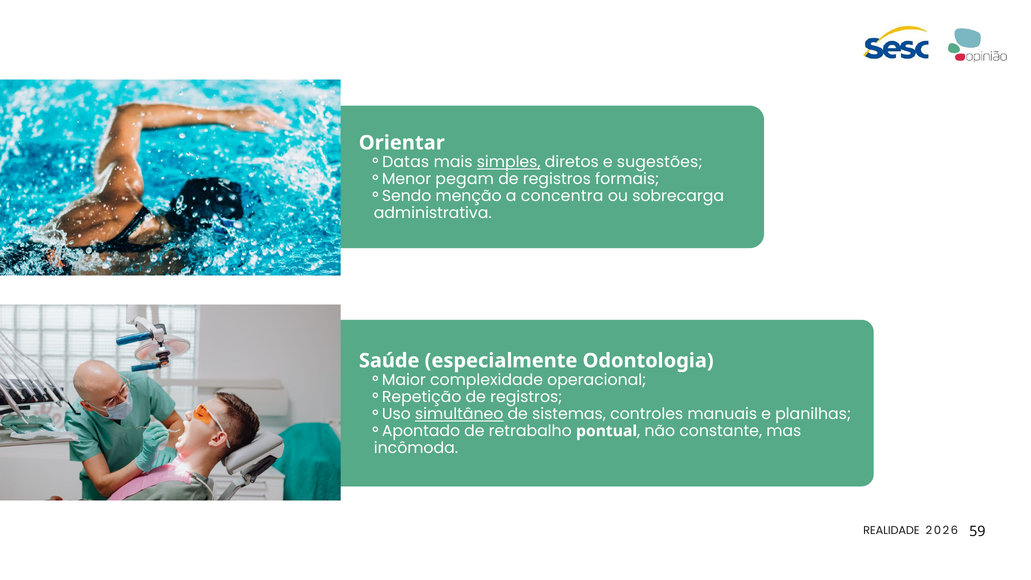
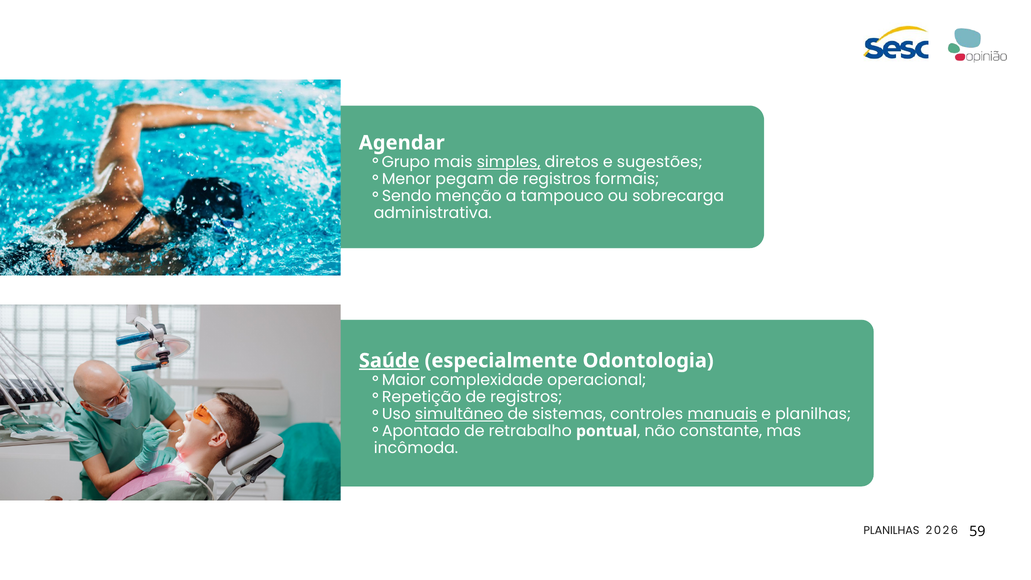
Orientar: Orientar -> Agendar (402, 143)
Datas: Datas -> Grupo (406, 162)
concentra: concentra -> tampouco (562, 196)
Saúde underline: none -> present (389, 361)
manuais underline: none -> present (722, 414)
REALIDADE: REALIDADE -> PLANILHAS (891, 531)
